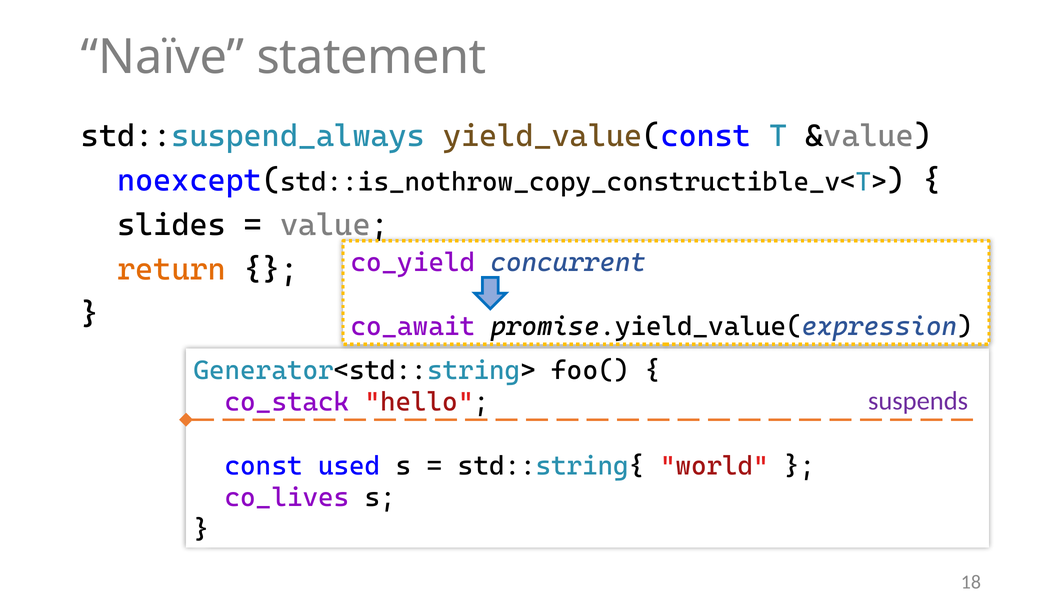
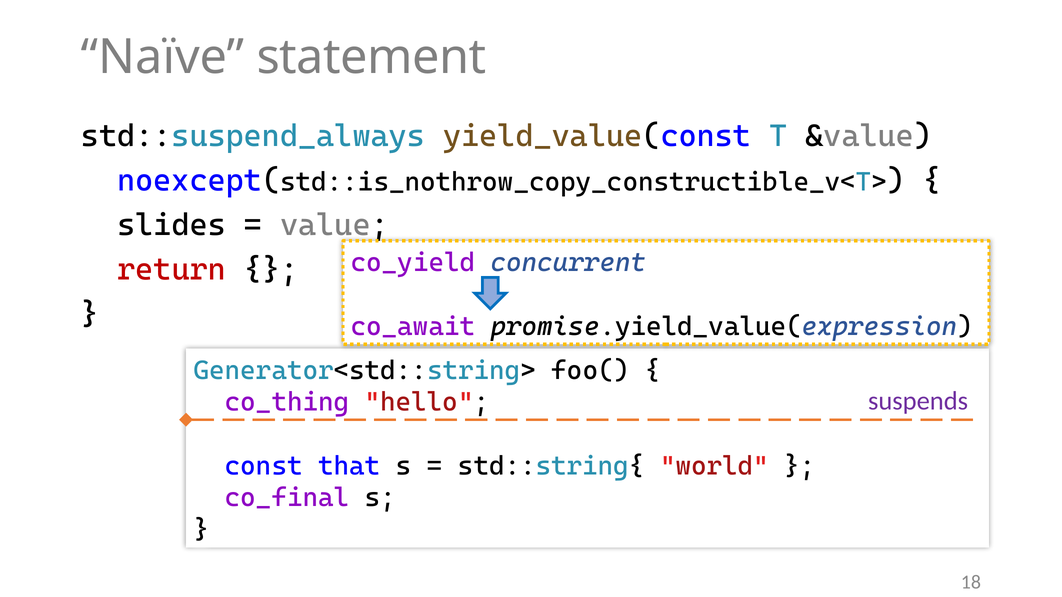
return colour: orange -> red (172, 270)
co_stack: co_stack -> co_thing (287, 402)
used: used -> that (349, 466)
co_lives: co_lives -> co_final (287, 498)
